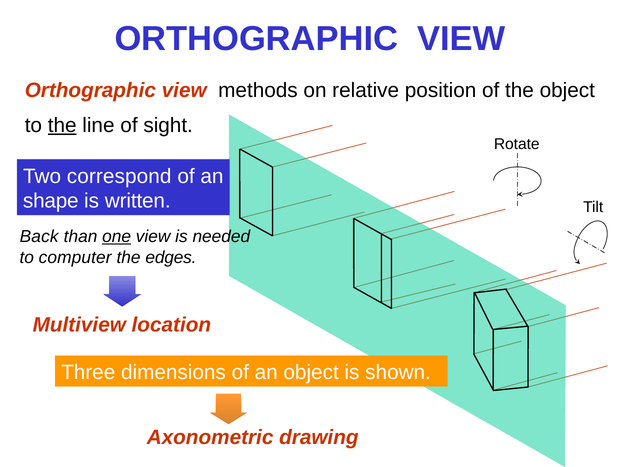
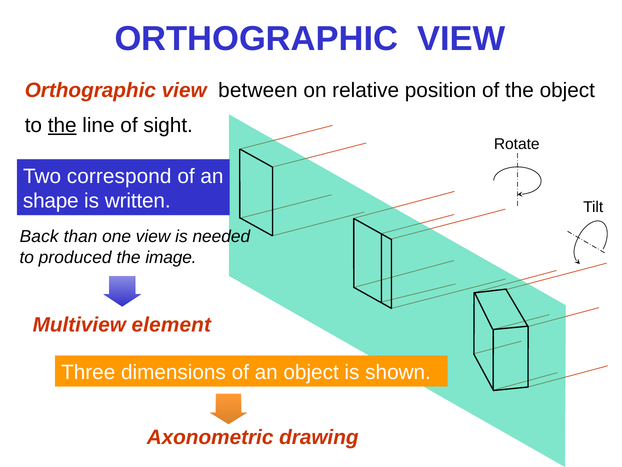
methods: methods -> between (258, 90)
one underline: present -> none (117, 237)
computer: computer -> produced (75, 257)
edges: edges -> image (171, 257)
location: location -> element (171, 325)
